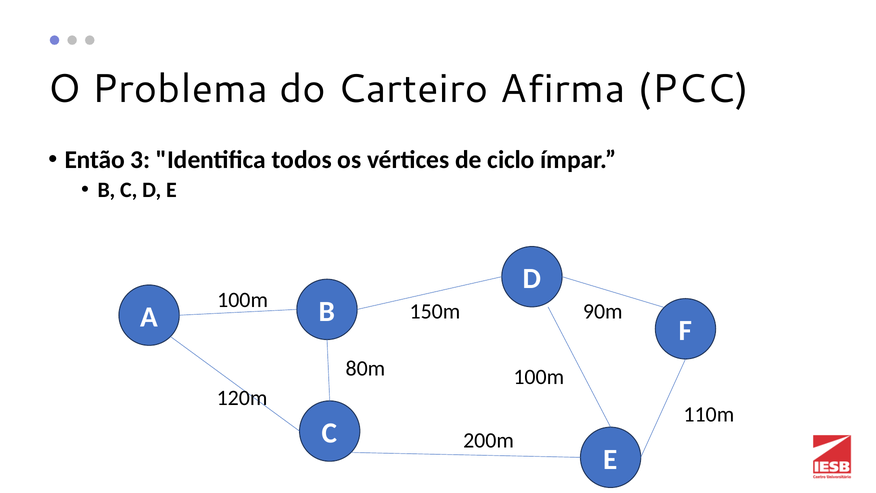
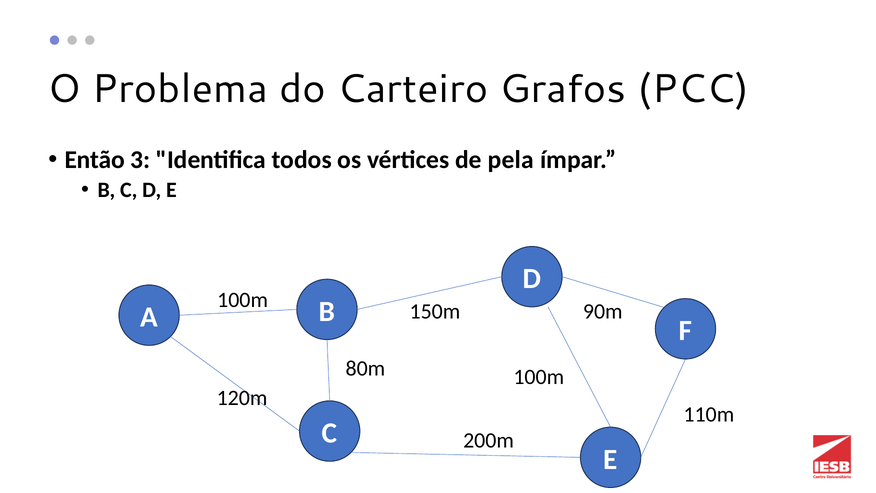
Afirma: Afirma -> Grafos (563, 89)
ciclo: ciclo -> pela (511, 160)
